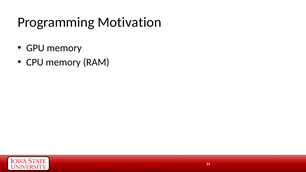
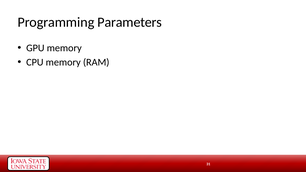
Motivation: Motivation -> Parameters (130, 22)
